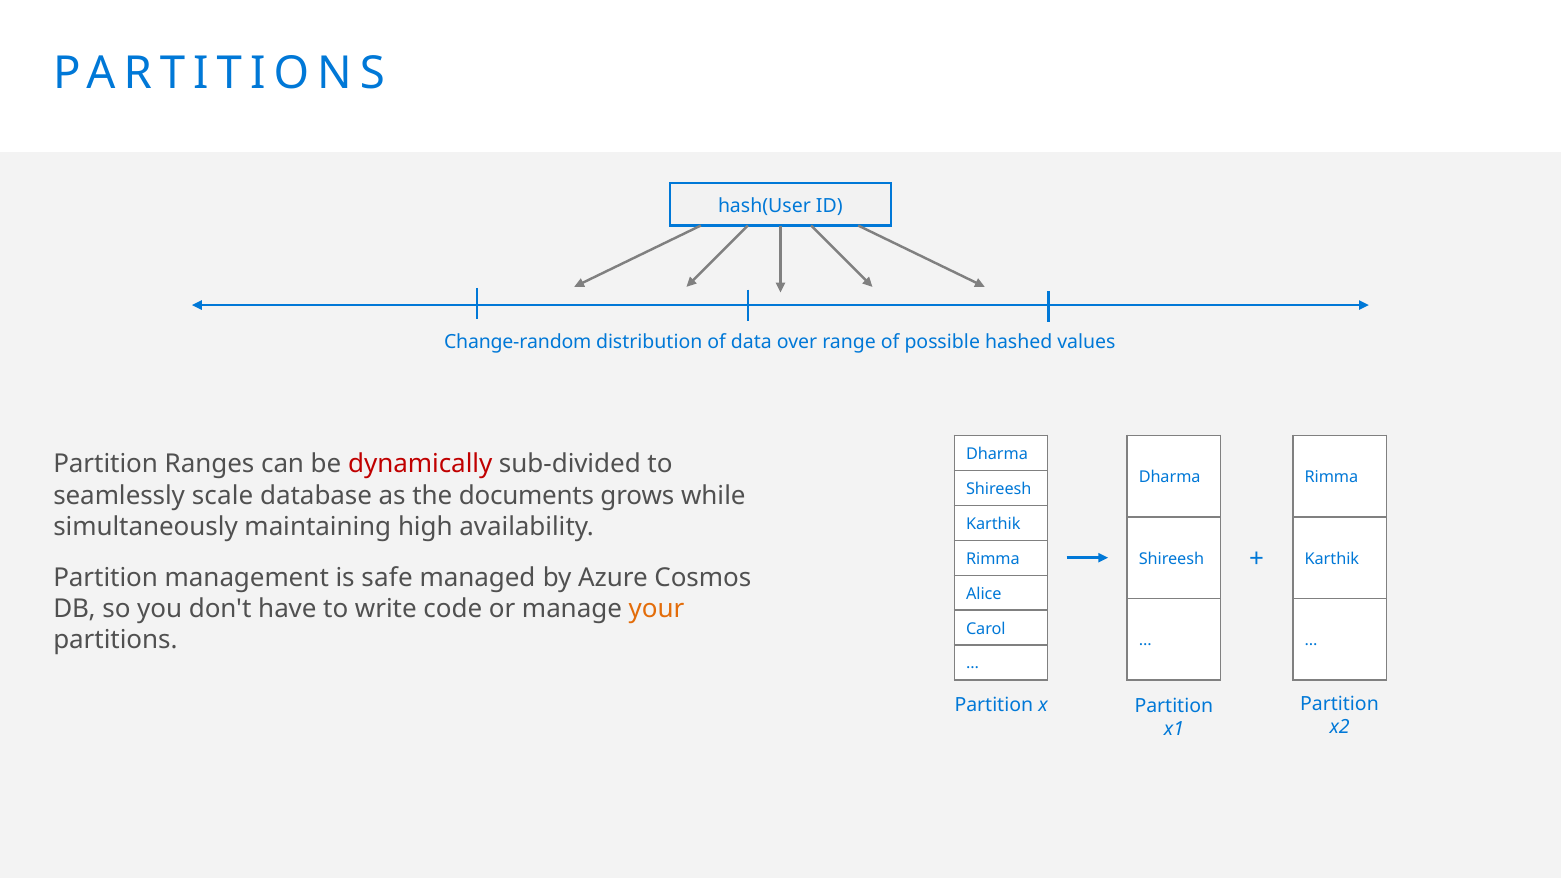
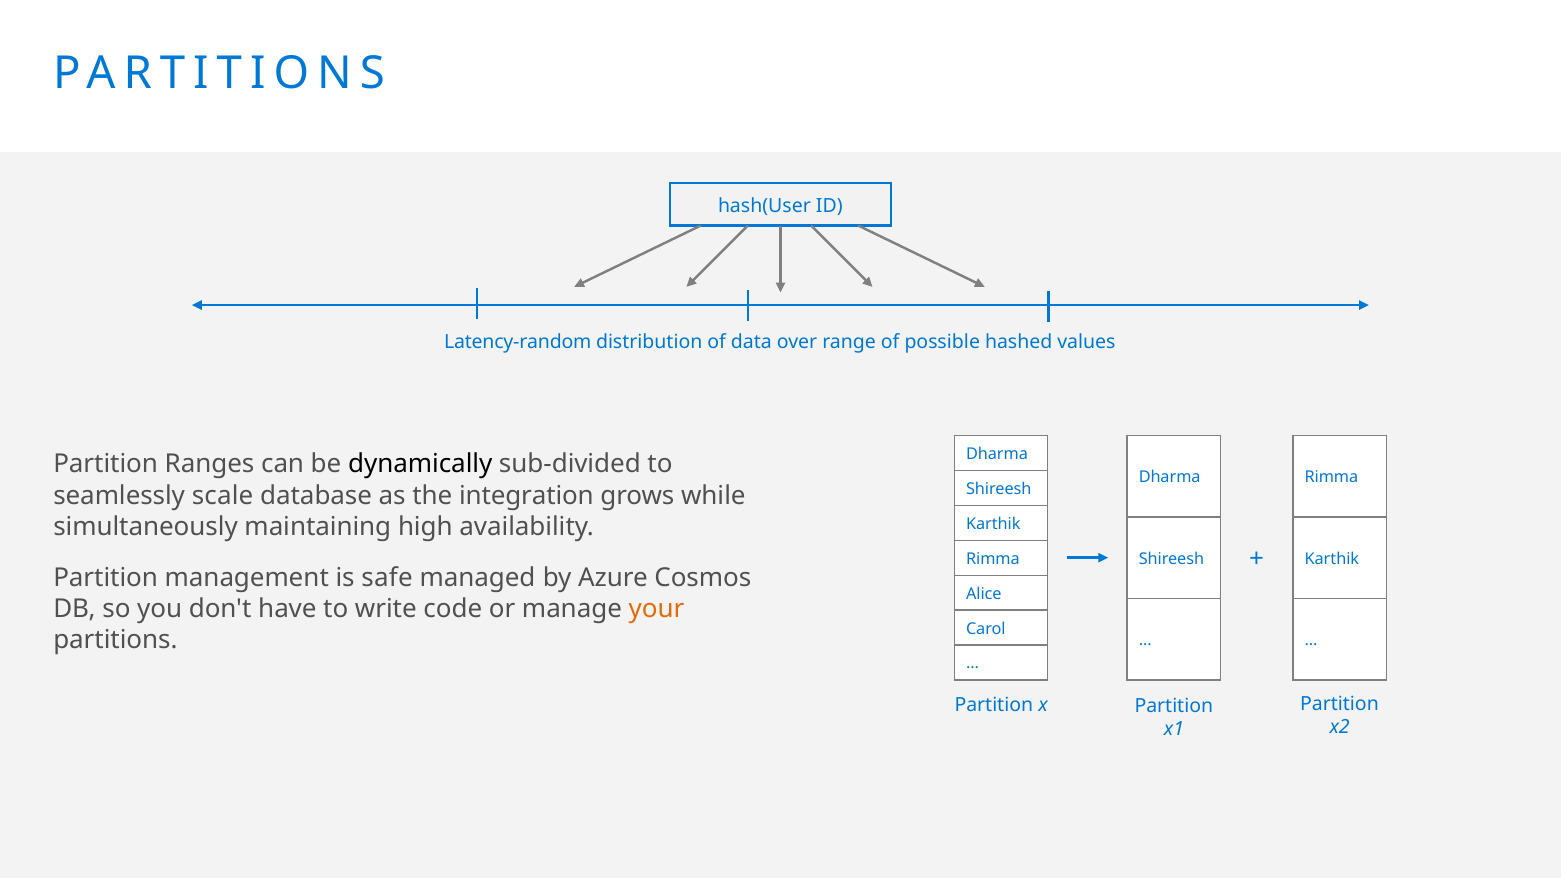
Change-random: Change-random -> Latency-random (518, 342)
dynamically colour: red -> black (420, 464)
documents: documents -> integration (526, 496)
